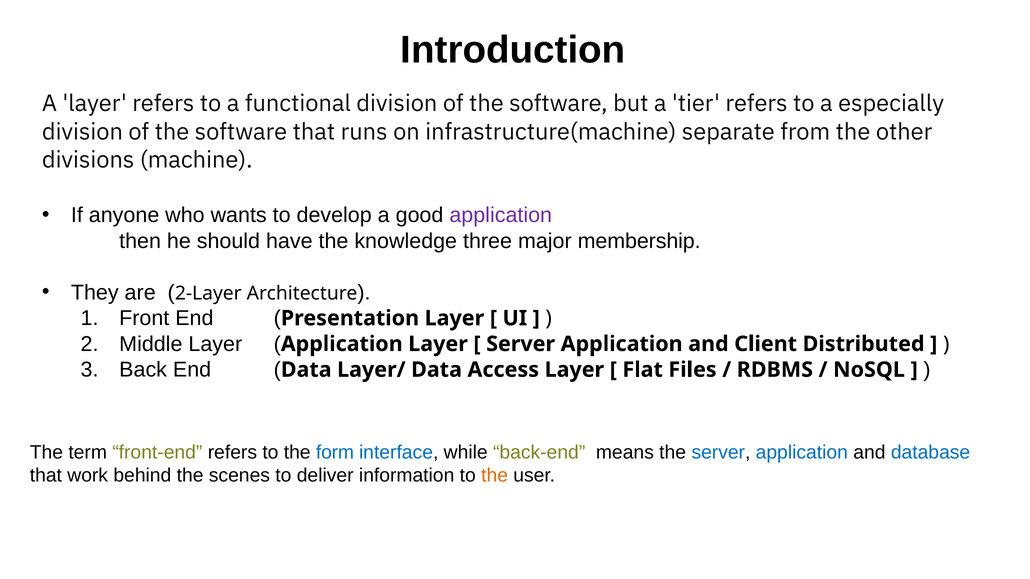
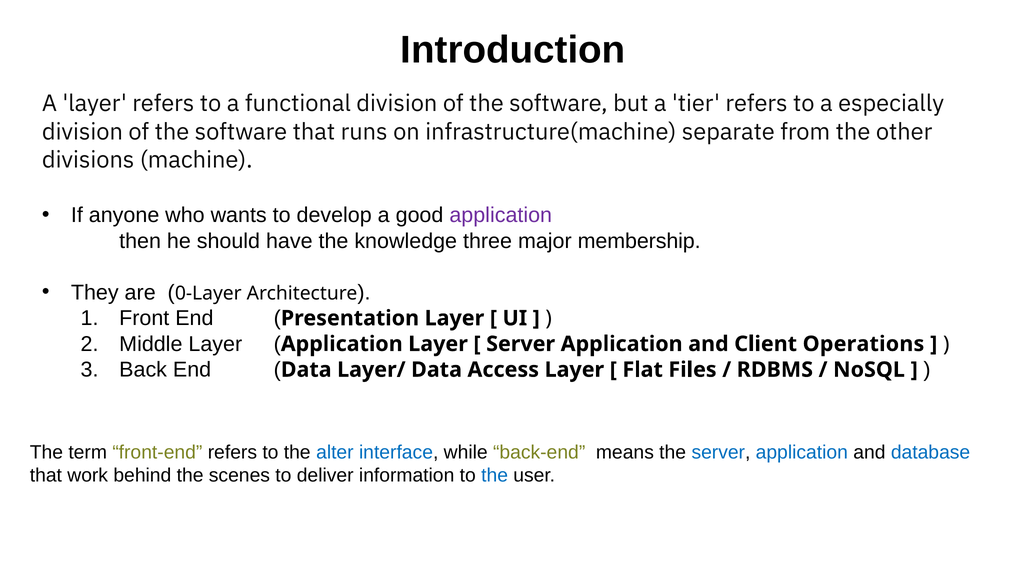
2-Layer: 2-Layer -> 0-Layer (208, 293)
Distributed: Distributed -> Operations (863, 344)
form: form -> alter (335, 453)
the colour: orange -> blue (495, 476)
